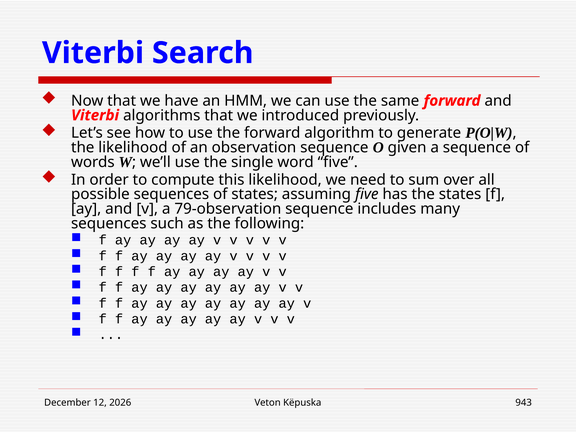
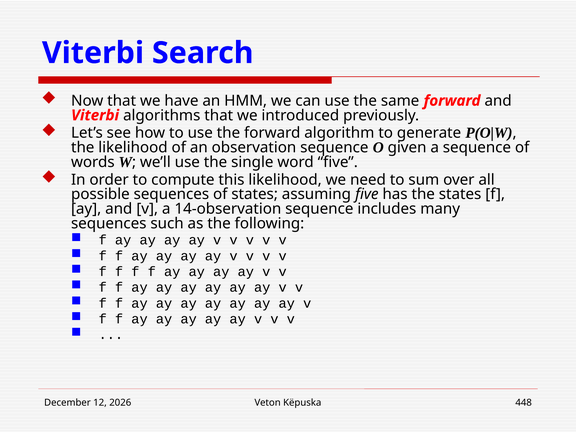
79-observation: 79-observation -> 14-observation (228, 209)
943: 943 -> 448 (524, 403)
